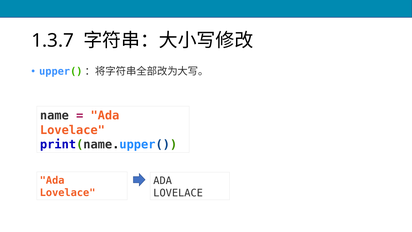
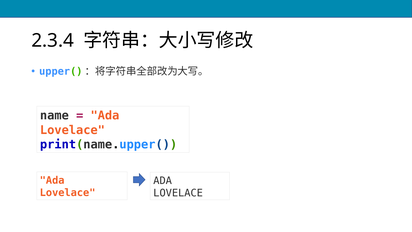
1.3.7: 1.3.7 -> 2.3.4 (53, 40)
